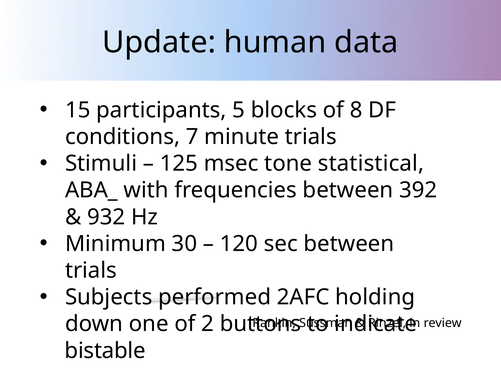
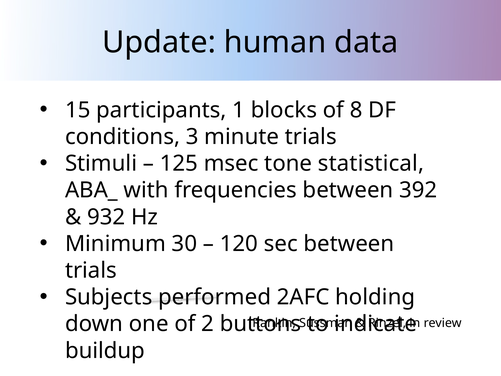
5: 5 -> 1 (239, 110)
7: 7 -> 3 (192, 137)
bistable: bistable -> buildup (105, 350)
